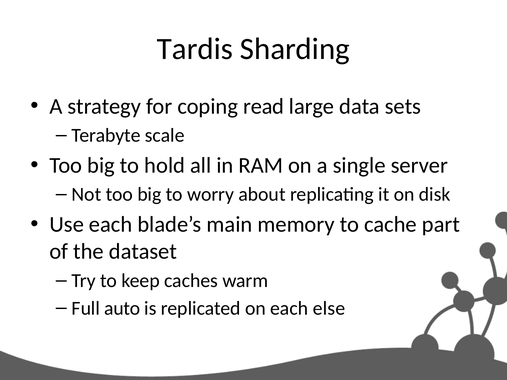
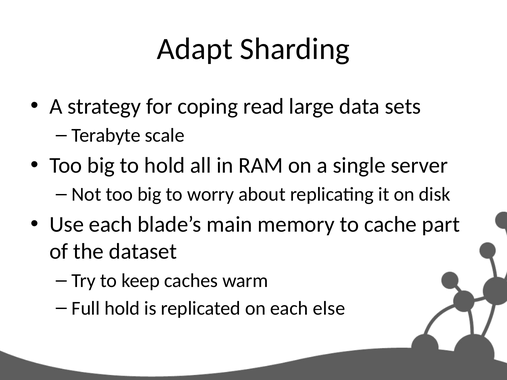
Tardis: Tardis -> Adapt (195, 49)
Full auto: auto -> hold (122, 308)
